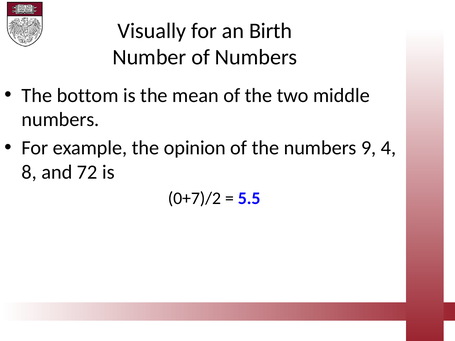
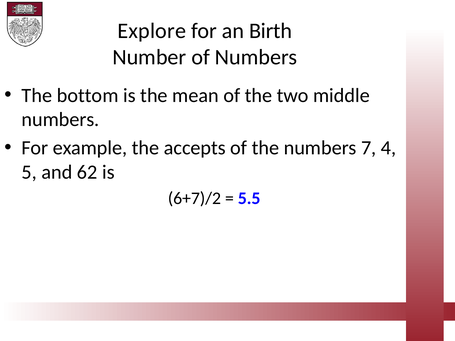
Visually: Visually -> Explore (152, 31)
opinion: opinion -> accepts (195, 148)
9: 9 -> 7 (369, 148)
8: 8 -> 5 (29, 172)
72: 72 -> 62 (87, 172)
0+7)/2: 0+7)/2 -> 6+7)/2 (194, 198)
